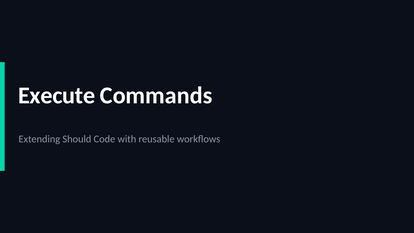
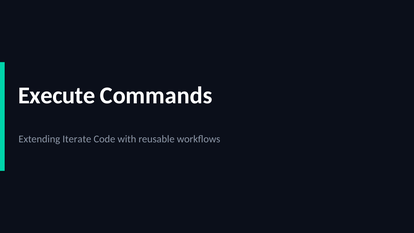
Should: Should -> Iterate (77, 139)
